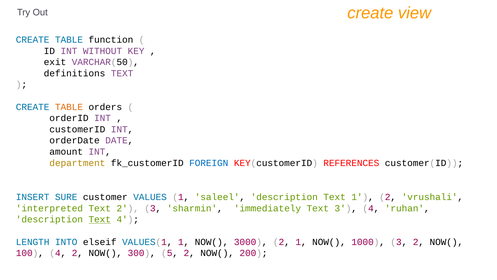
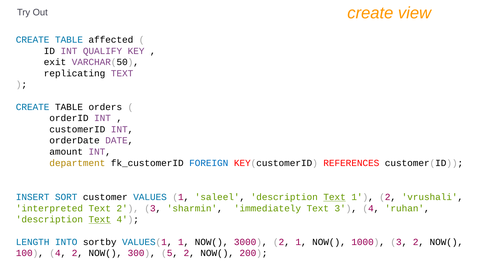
function: function -> affected (111, 40)
WITHOUT: WITHOUT -> QUALIFY (103, 51)
definitions: definitions -> replicating (75, 73)
TABLE colour: orange -> black (69, 107)
SURE: SURE -> SORT (66, 197)
Text underline: none -> present (335, 197)
elseif: elseif -> sortby (100, 242)
